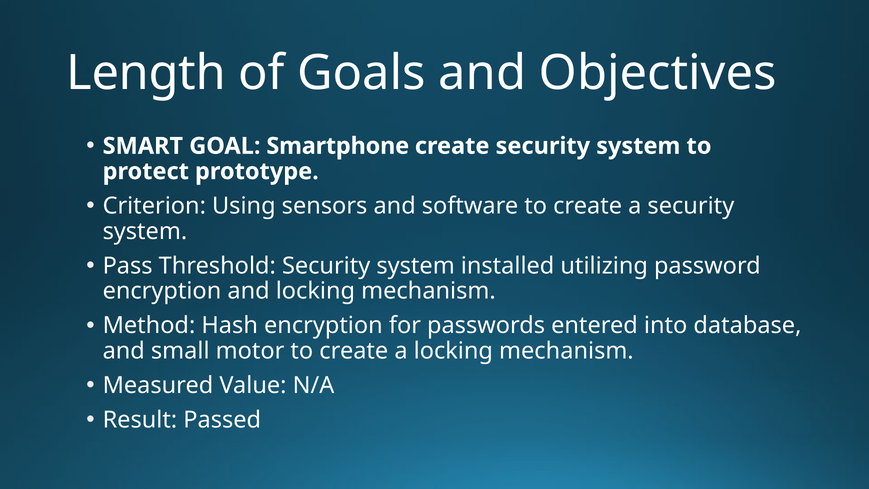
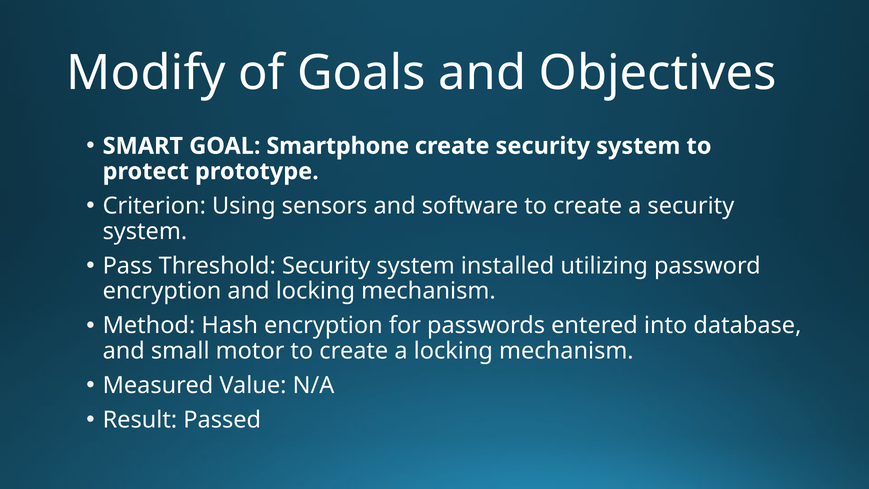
Length: Length -> Modify (146, 73)
